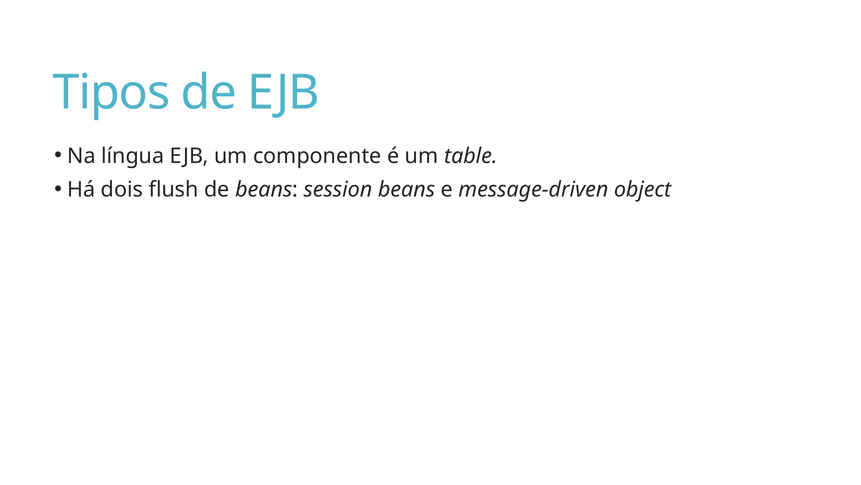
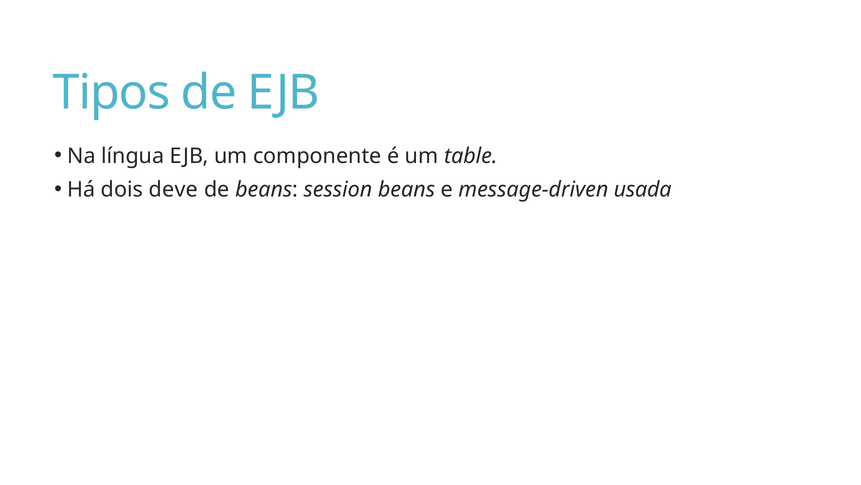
flush: flush -> deve (173, 189)
object: object -> usada (643, 189)
